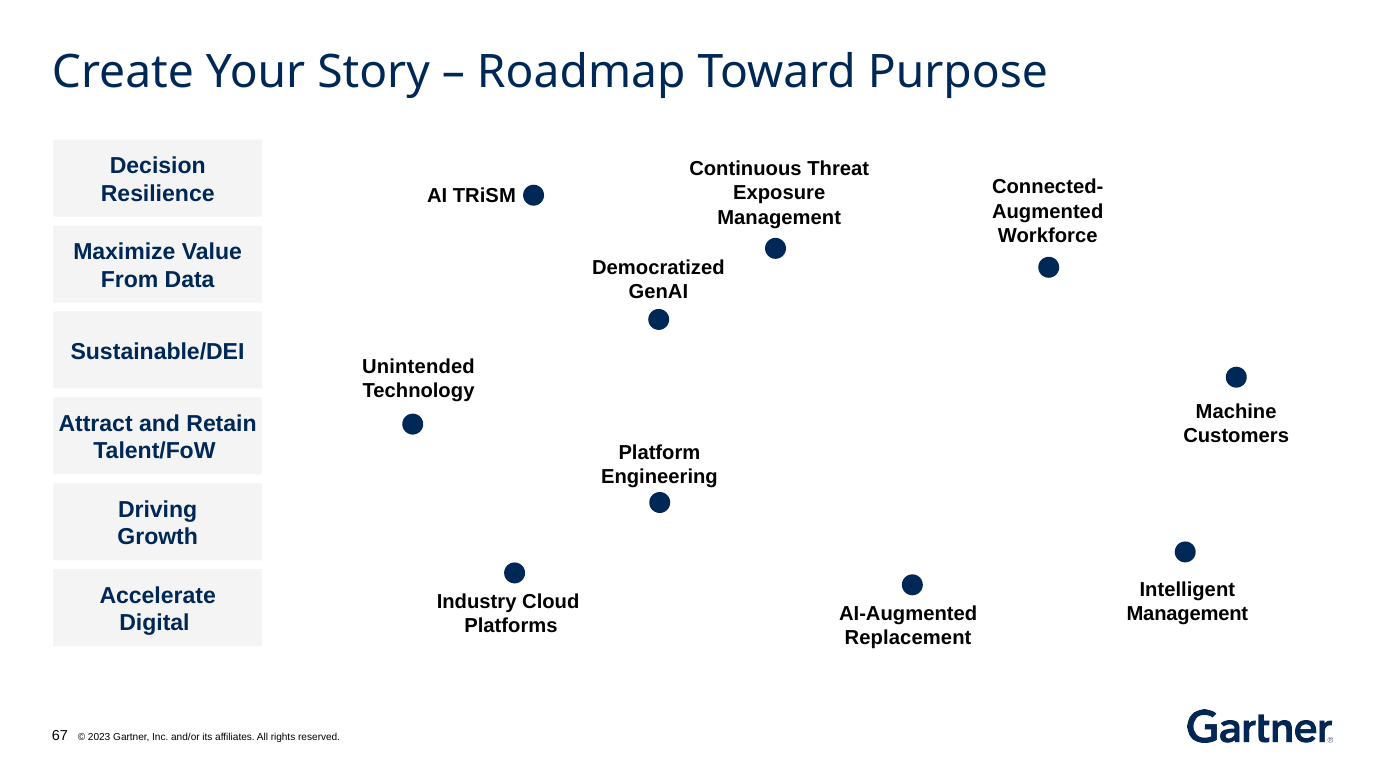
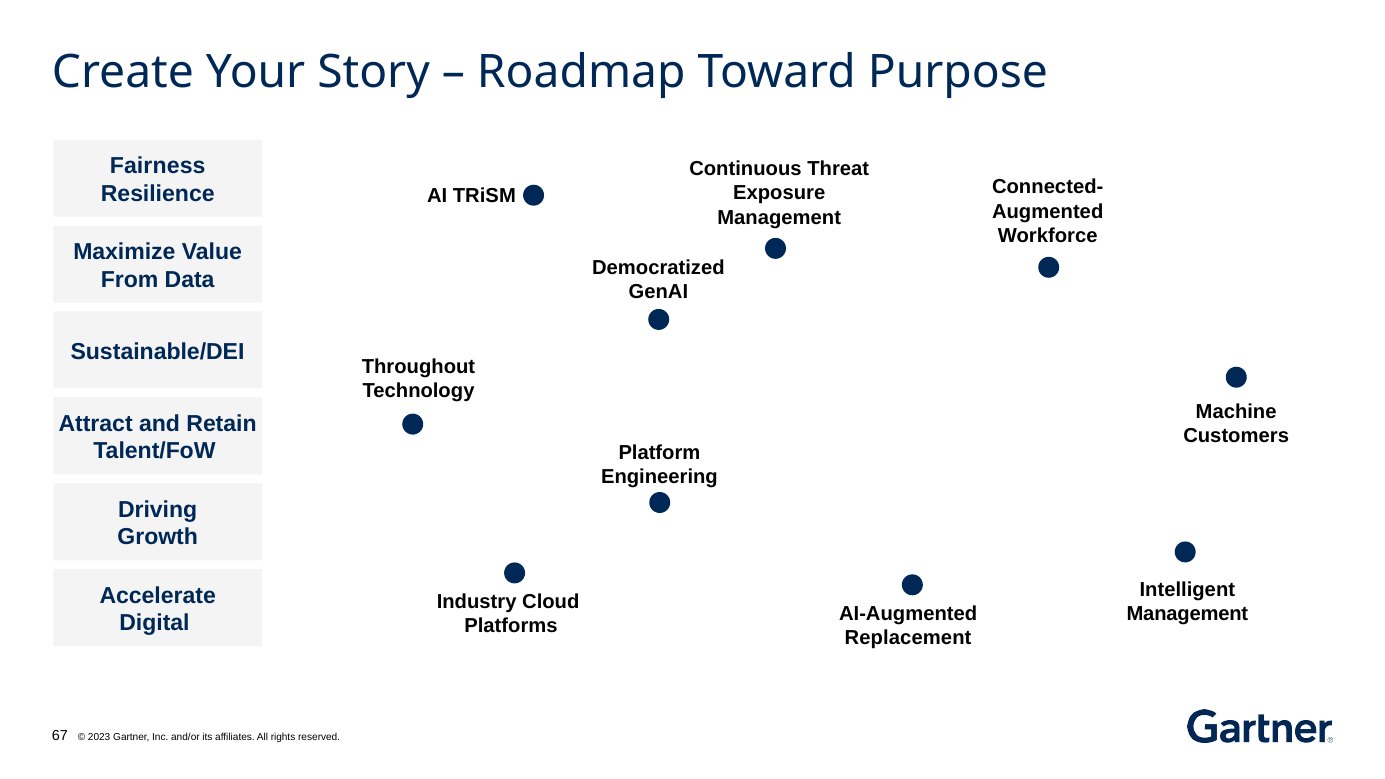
Decision: Decision -> Fairness (158, 166)
Unintended: Unintended -> Throughout (418, 367)
